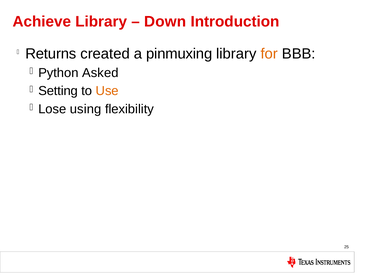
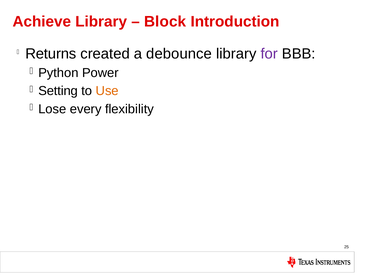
Down: Down -> Block (165, 22)
pinmuxing: pinmuxing -> debounce (179, 54)
for colour: orange -> purple (269, 54)
Asked: Asked -> Power (100, 73)
using: using -> every (86, 109)
